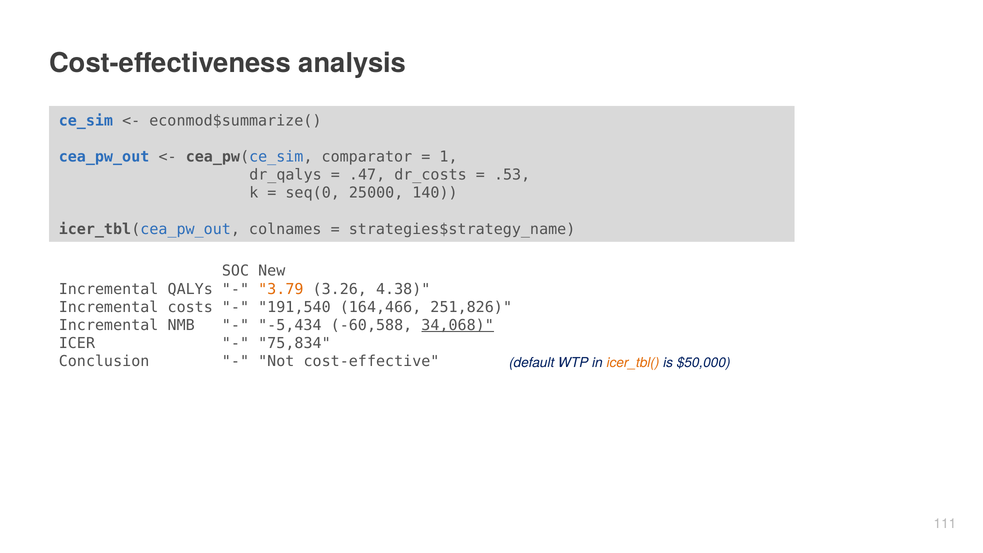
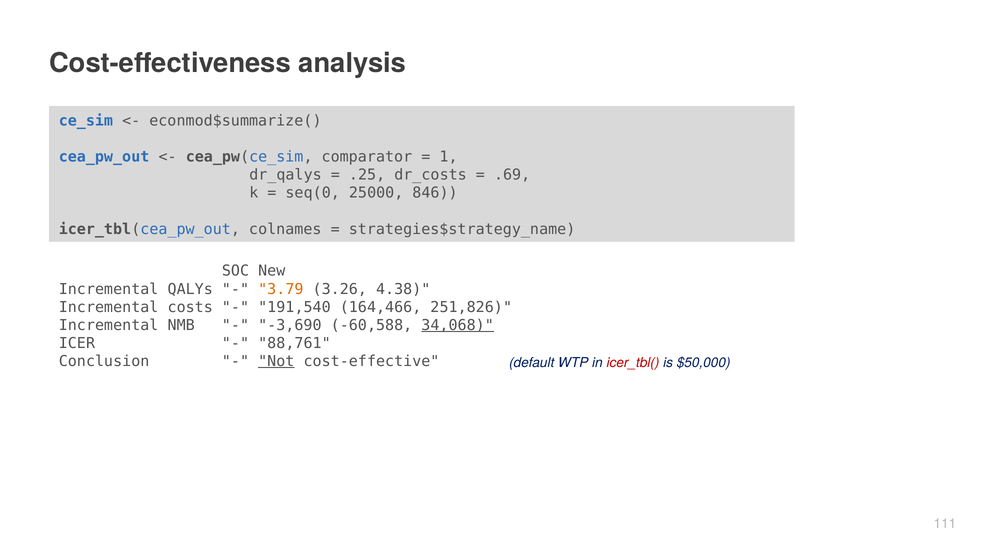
.47: .47 -> .25 (367, 175)
.53: .53 -> .69 (512, 175)
140: 140 -> 846 (435, 193)
-5,434: -5,434 -> -3,690 (290, 325)
75,834: 75,834 -> 88,761 (294, 343)
Not underline: none -> present (276, 361)
icer_tbl( colour: orange -> red (633, 363)
